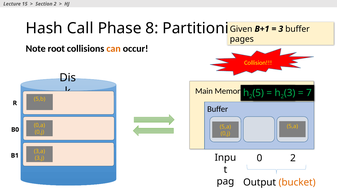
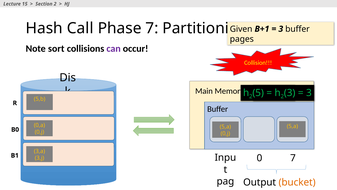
Phase 8: 8 -> 7 (152, 28)
root: root -> sort (56, 49)
can colour: orange -> purple (114, 49)
7: 7 -> 3 (309, 93)
0 2: 2 -> 7 (293, 158)
